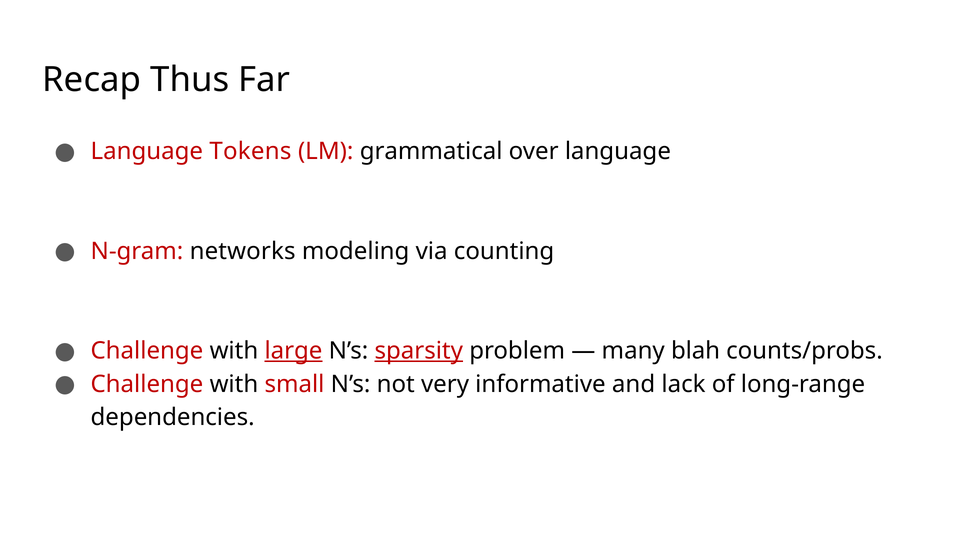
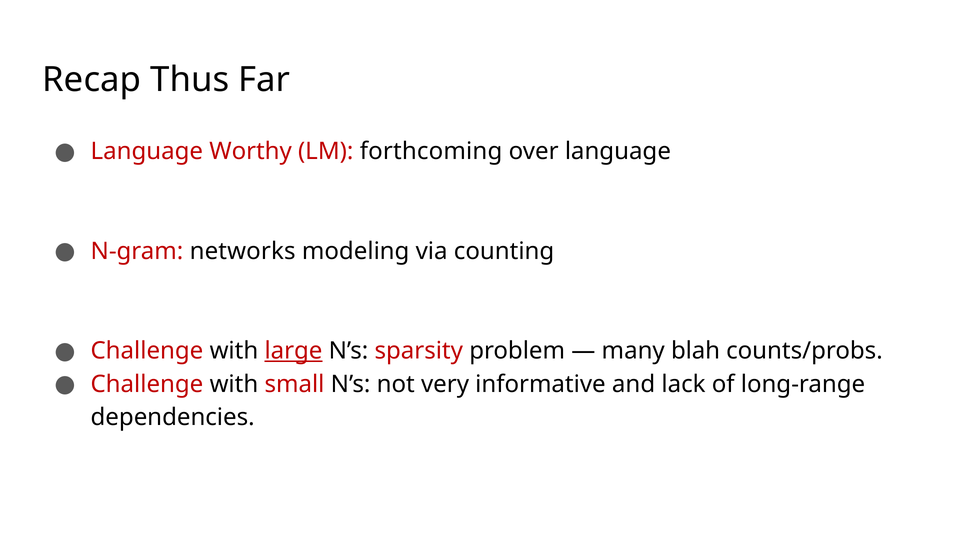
Tokens: Tokens -> Worthy (251, 151)
grammatical: grammatical -> forthcoming (431, 151)
sparsity underline: present -> none (419, 351)
